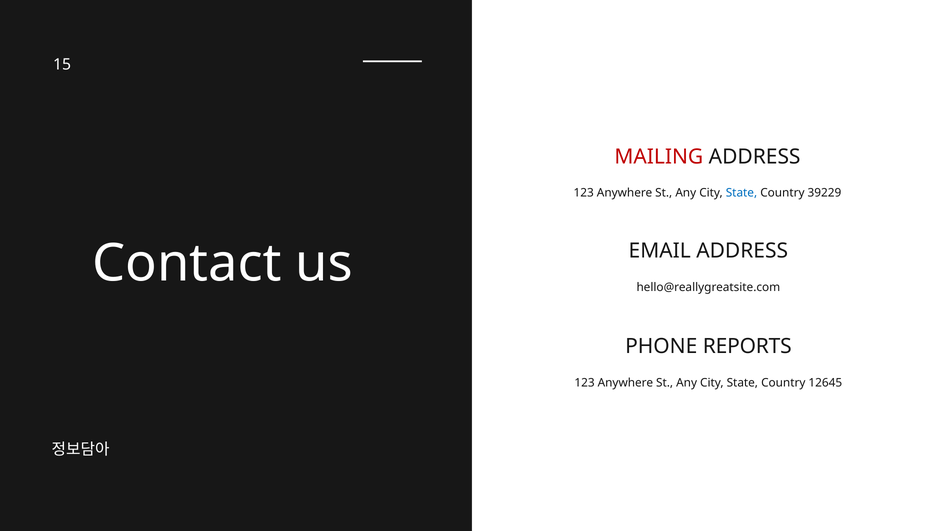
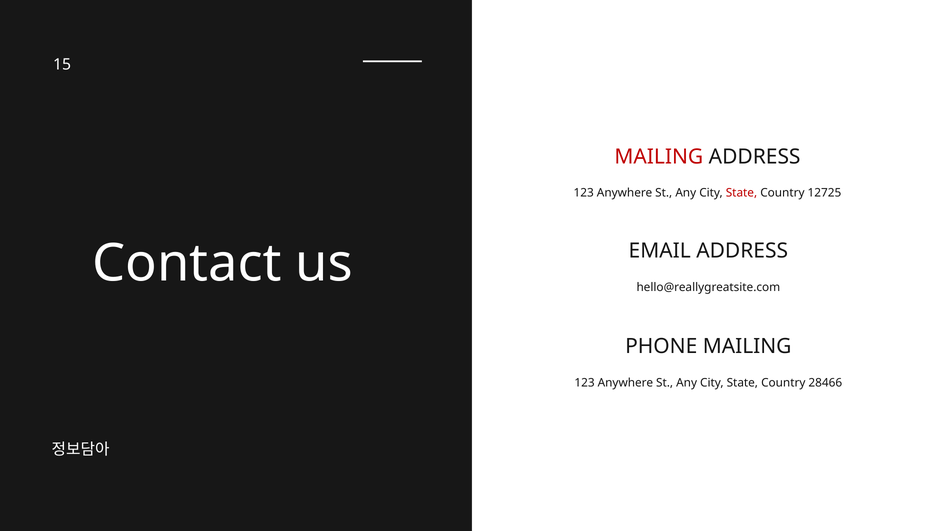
State colour: blue -> red (741, 193)
39229: 39229 -> 12725 (824, 193)
PHONE REPORTS: REPORTS -> MAILING (747, 346)
12645: 12645 -> 28466 (825, 383)
